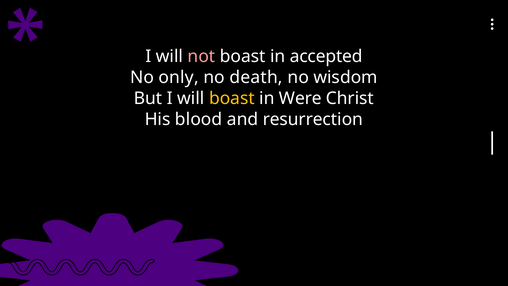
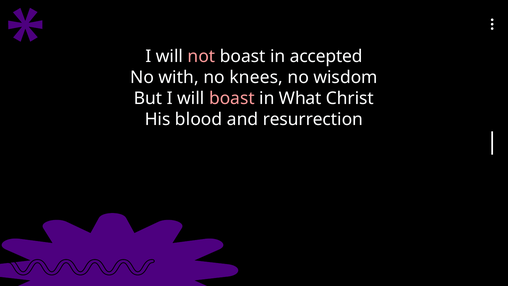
only: only -> with (179, 77)
death: death -> knees (256, 77)
boast colour: yellow -> pink (232, 98)
Were: Were -> What (300, 98)
